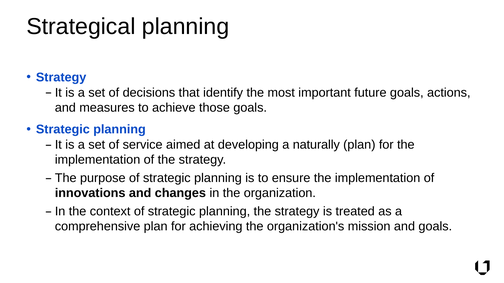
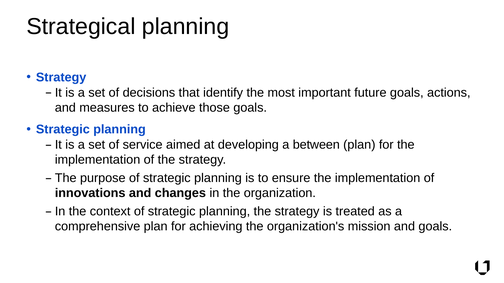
naturally: naturally -> between (316, 145)
